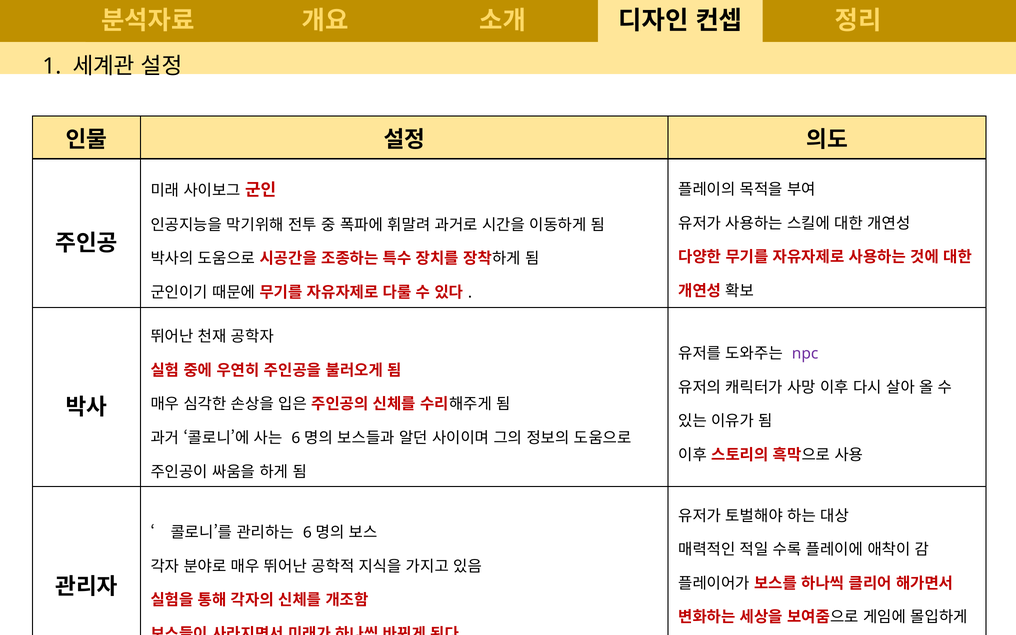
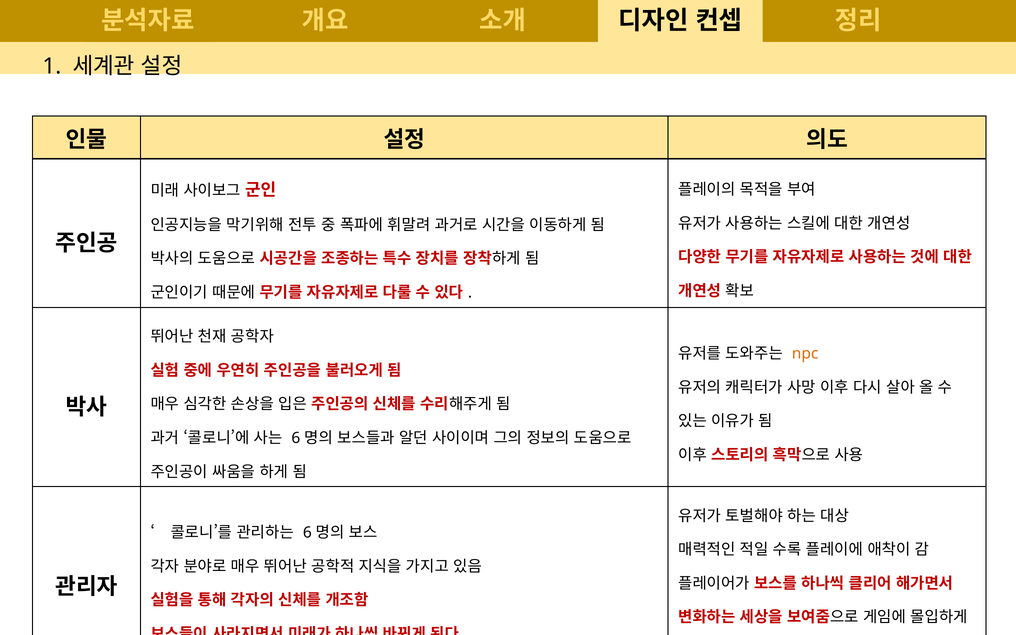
npc colour: purple -> orange (805, 354)
